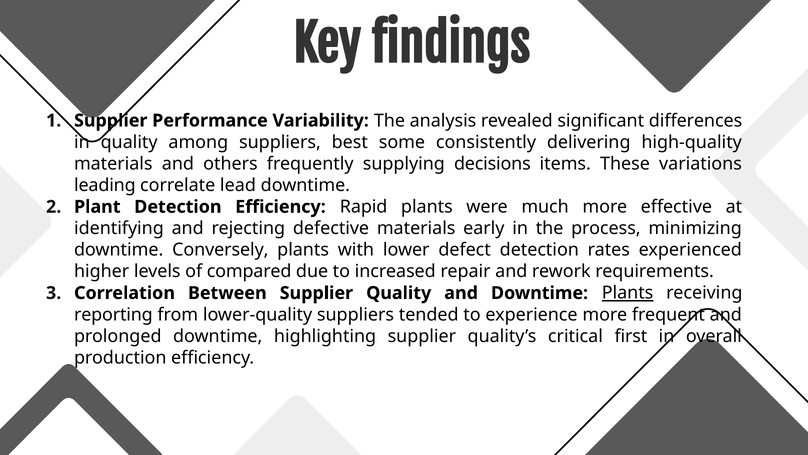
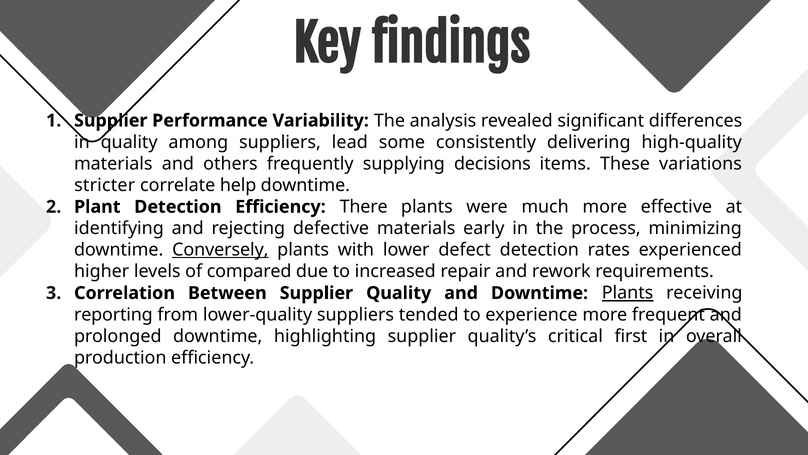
best: best -> lead (350, 142)
leading: leading -> stricter (105, 185)
lead: lead -> help (238, 185)
Rapid: Rapid -> There (364, 207)
Conversely underline: none -> present (220, 250)
